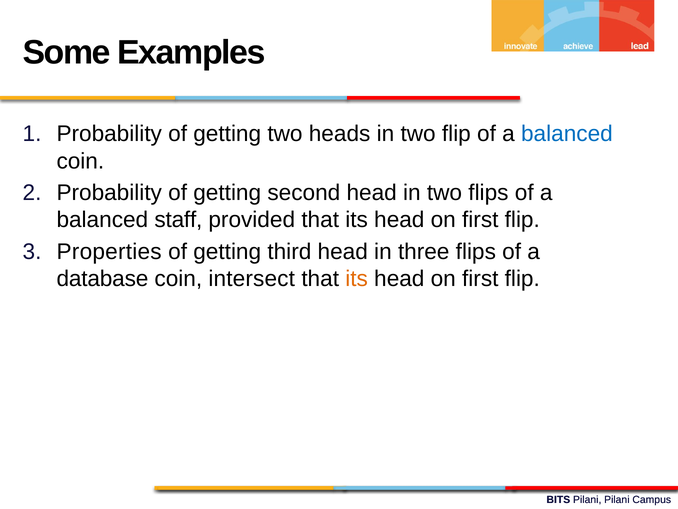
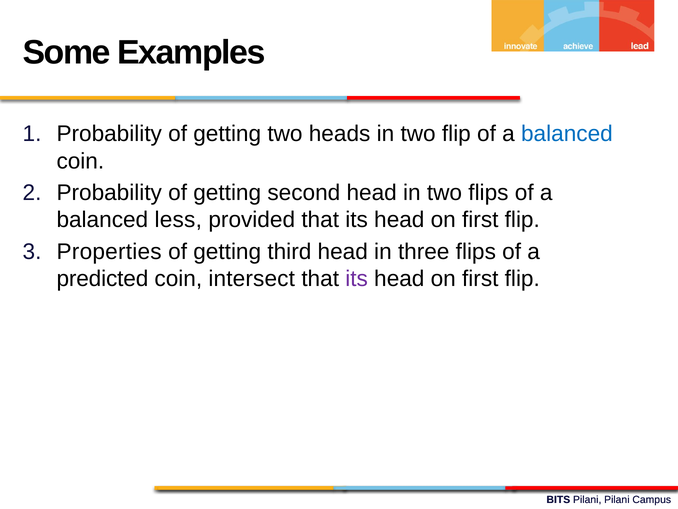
staff: staff -> less (178, 220)
database: database -> predicted (102, 278)
its colour: orange -> purple (357, 278)
